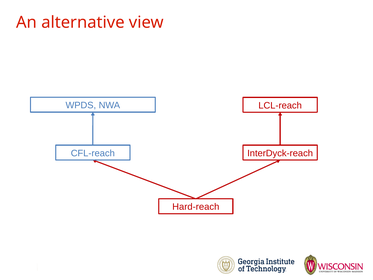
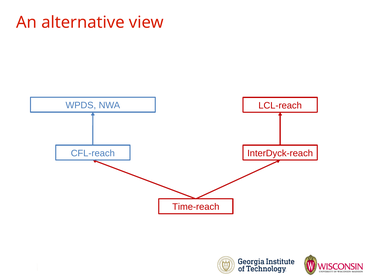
Hard-reach: Hard-reach -> Time-reach (196, 207)
